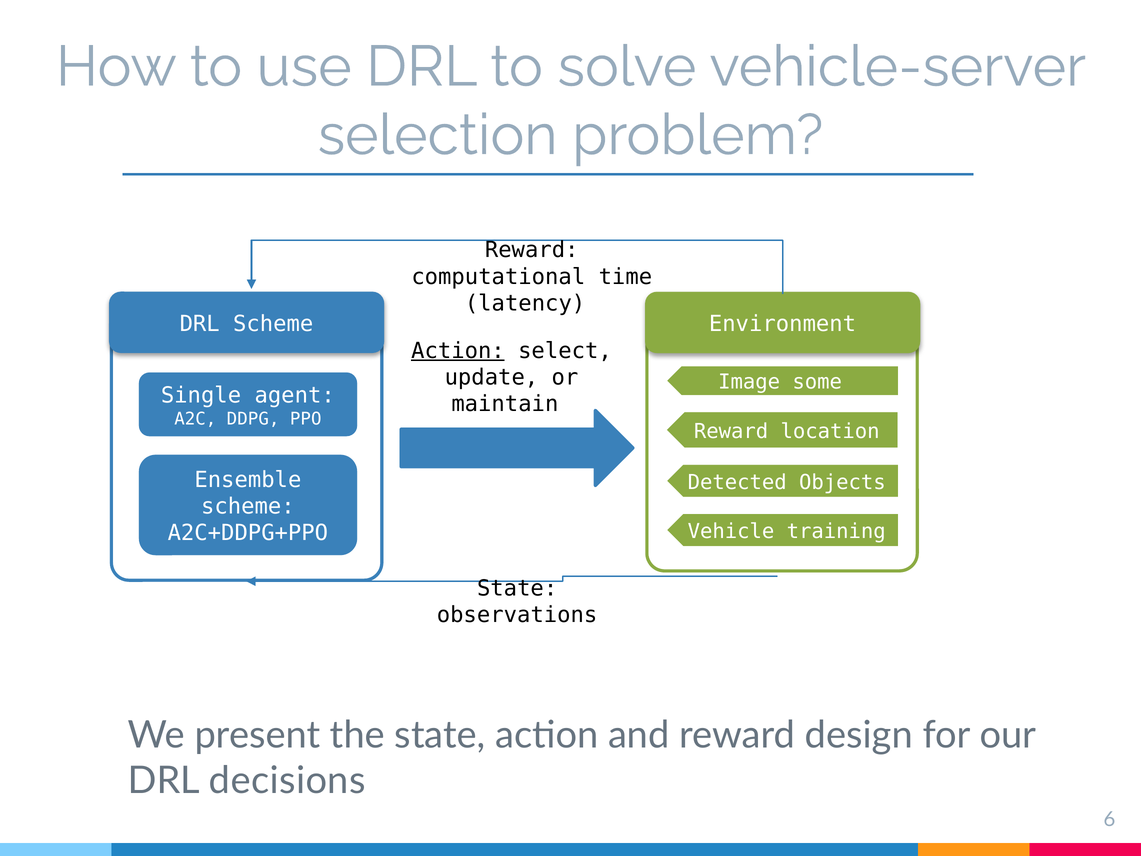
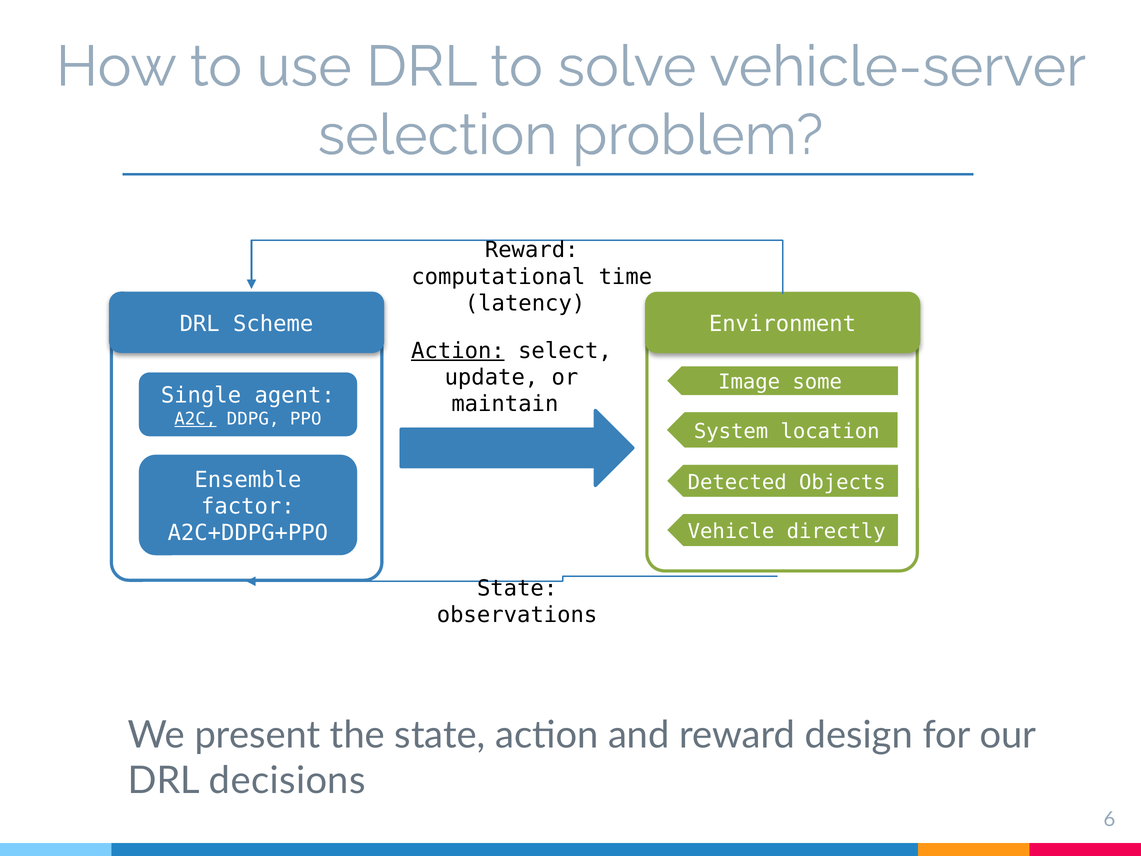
A2C underline: none -> present (195, 419)
Reward: Reward -> System (731, 431)
scheme: scheme -> factor (248, 506)
training: training -> directly (836, 531)
